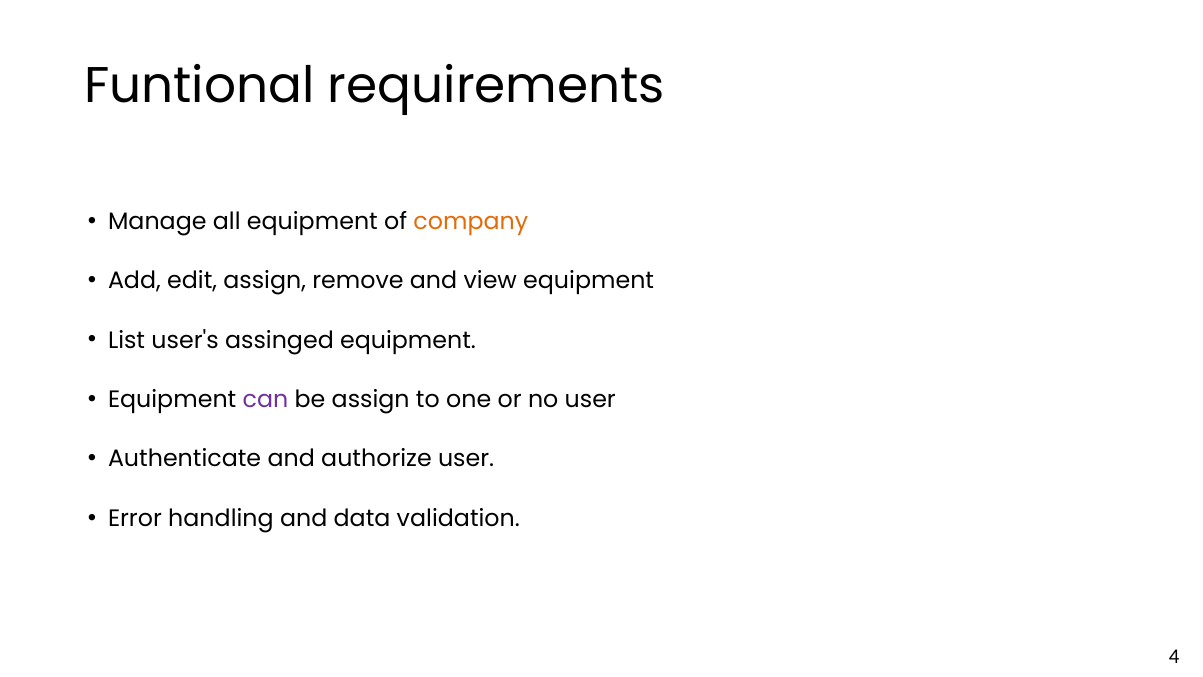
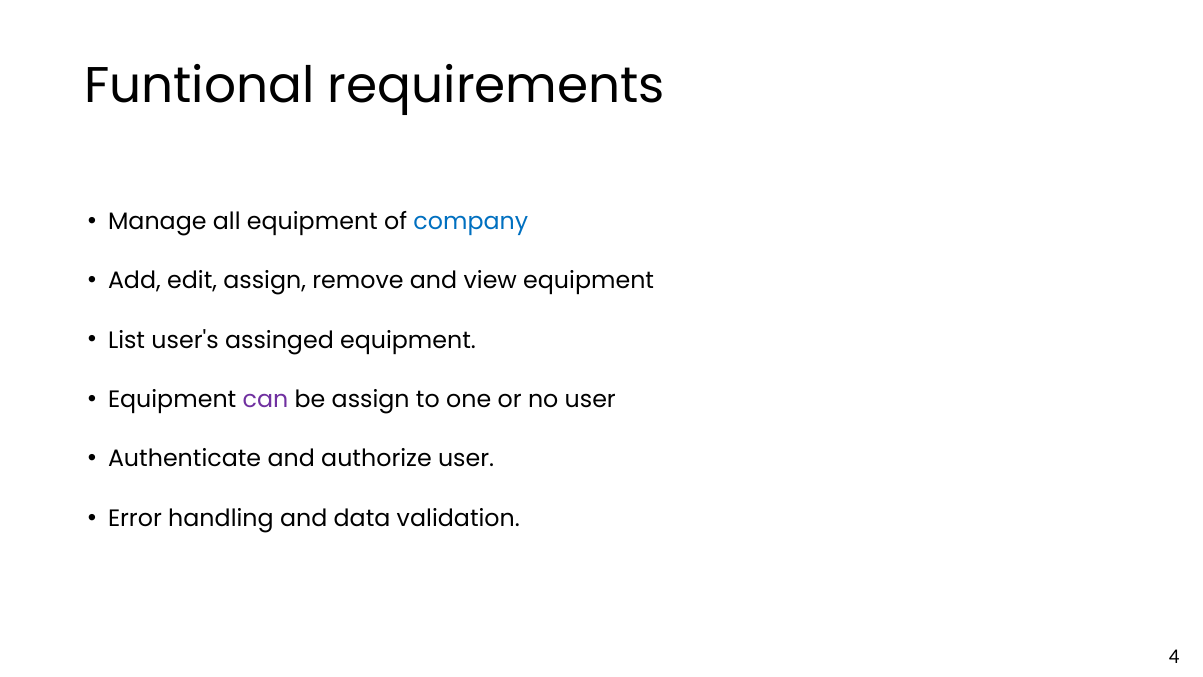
company colour: orange -> blue (471, 222)
